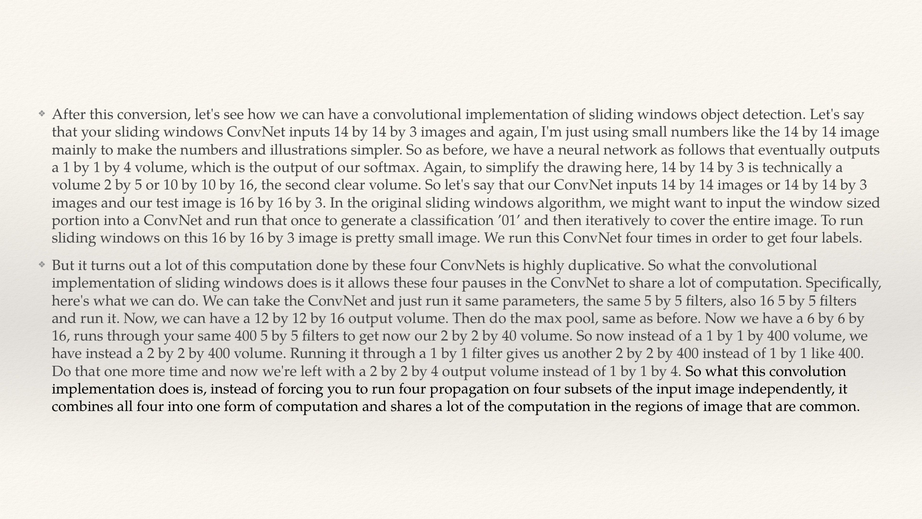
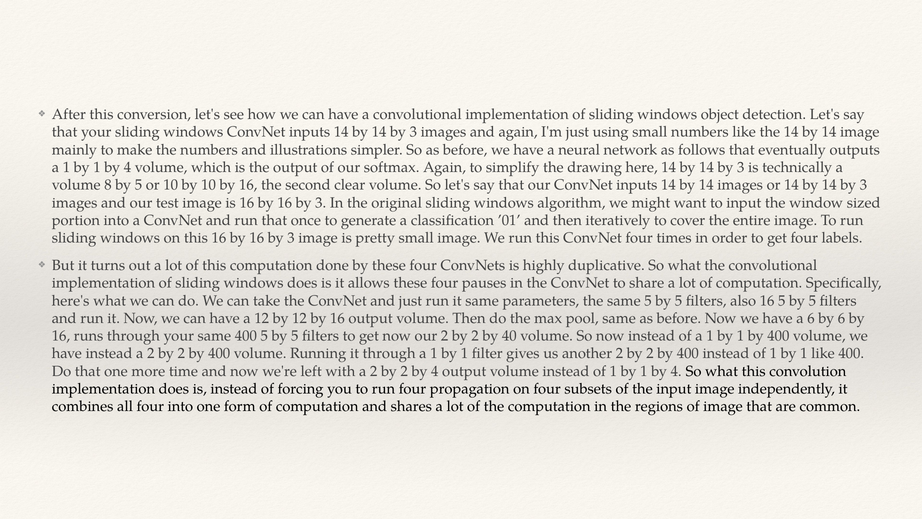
volume 2: 2 -> 8 (108, 185)
